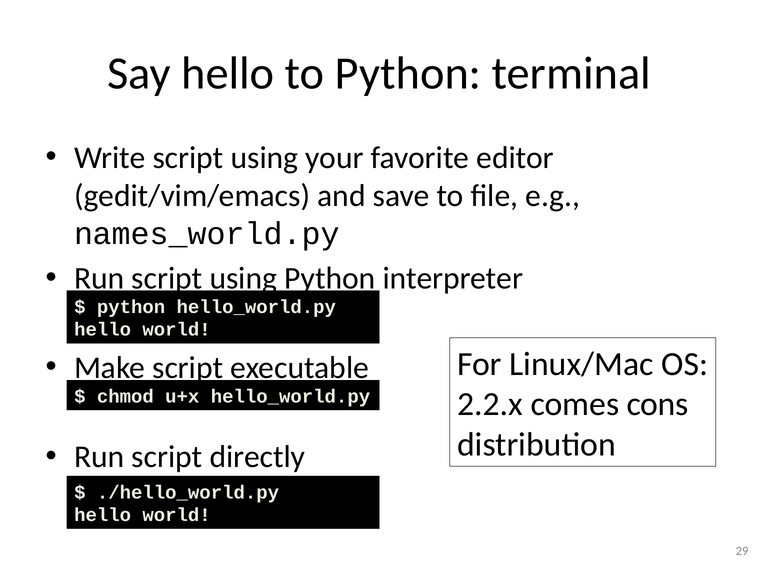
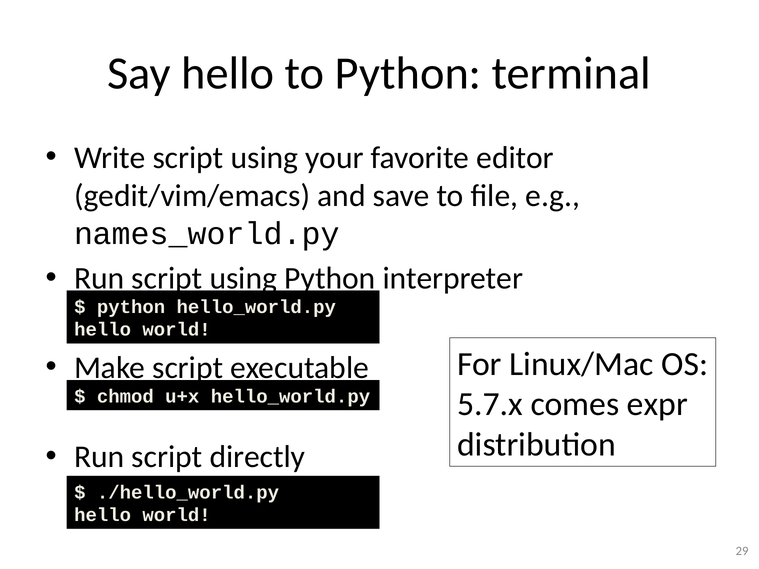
2.2.x: 2.2.x -> 5.7.x (490, 405)
cons: cons -> expr (657, 405)
